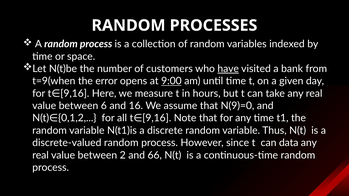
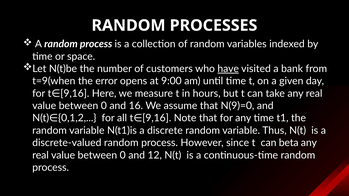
9:00 underline: present -> none (171, 81)
6: 6 -> 0 (104, 106)
data: data -> beta (289, 143)
real value between 2: 2 -> 0 (123, 155)
66: 66 -> 12 (155, 155)
